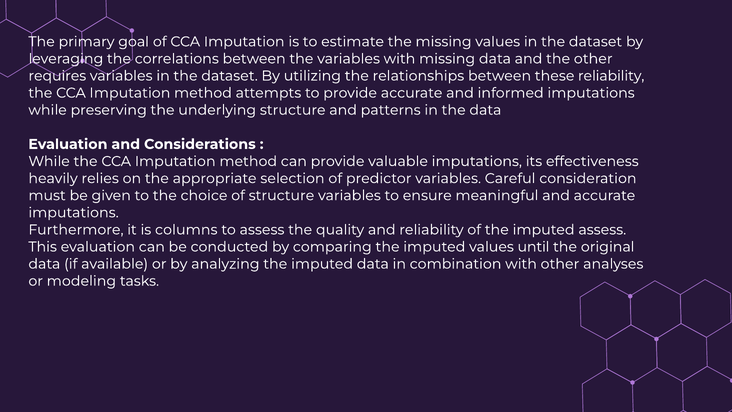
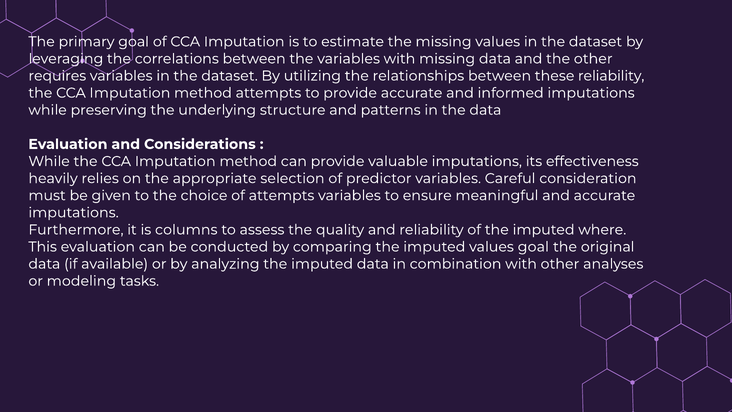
of structure: structure -> attempts (282, 195)
imputed assess: assess -> where (602, 230)
values until: until -> goal (533, 247)
